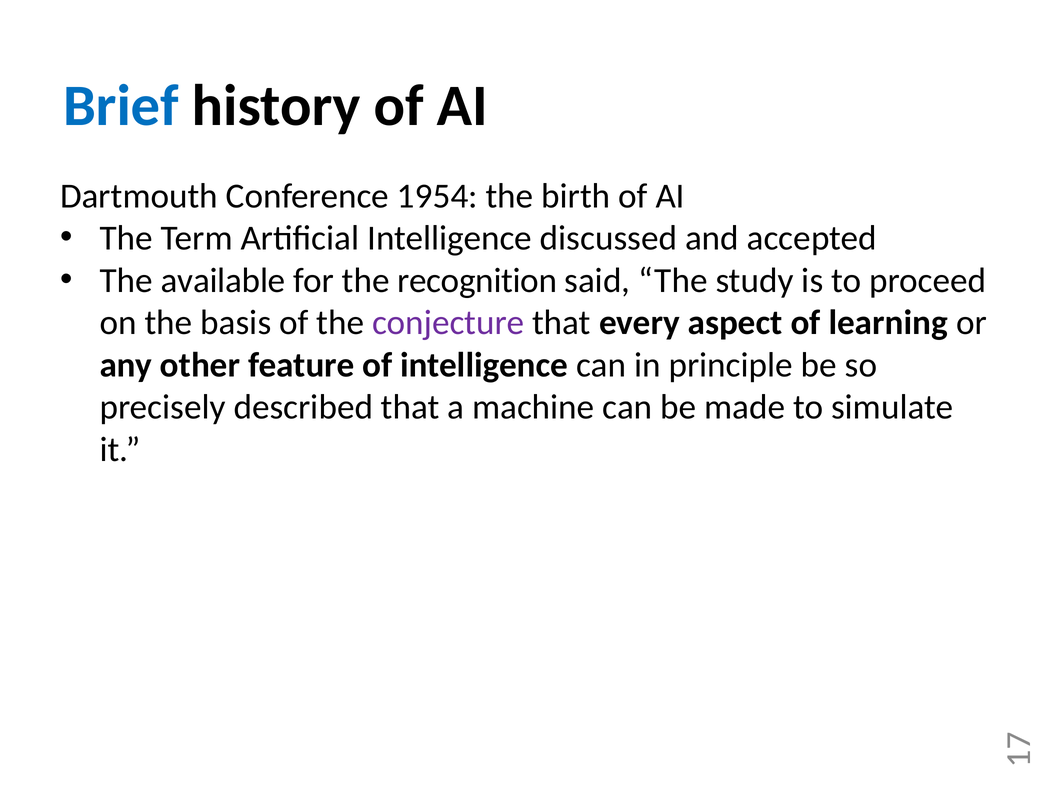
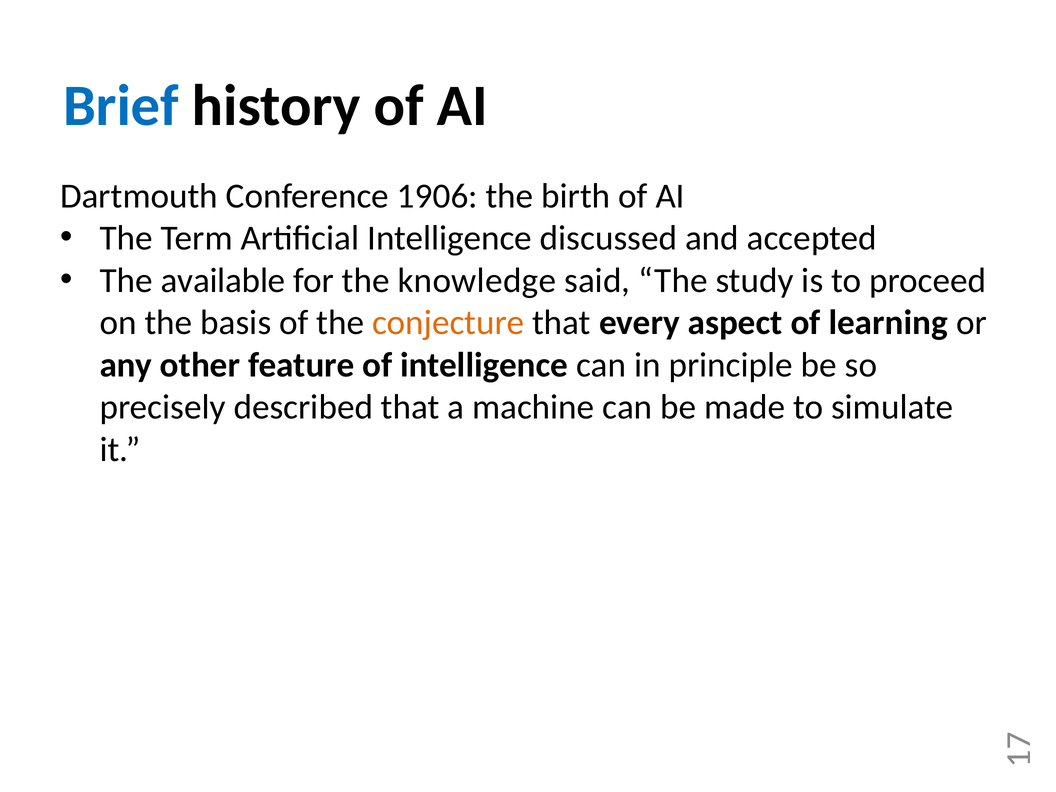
1954: 1954 -> 1906 (437, 196)
recognition: recognition -> knowledge (477, 280)
conjecture colour: purple -> orange (448, 323)
